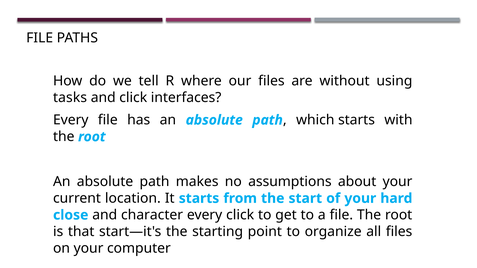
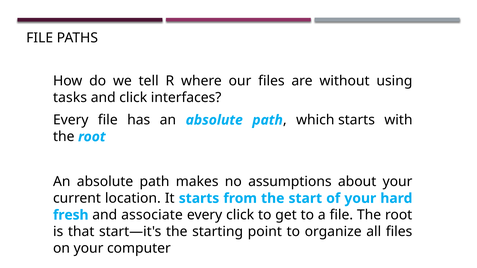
close: close -> fresh (71, 215)
character: character -> associate (152, 215)
